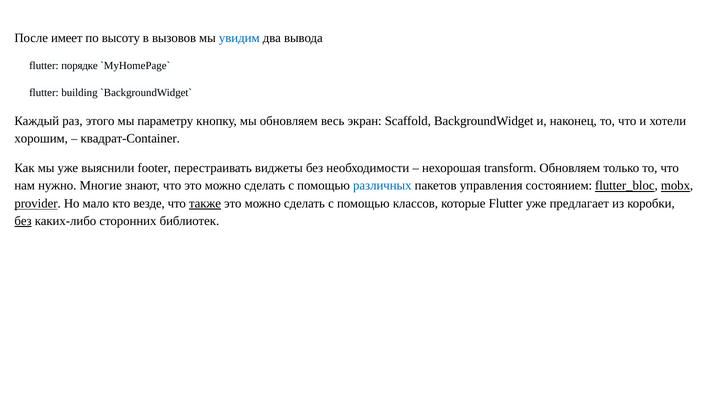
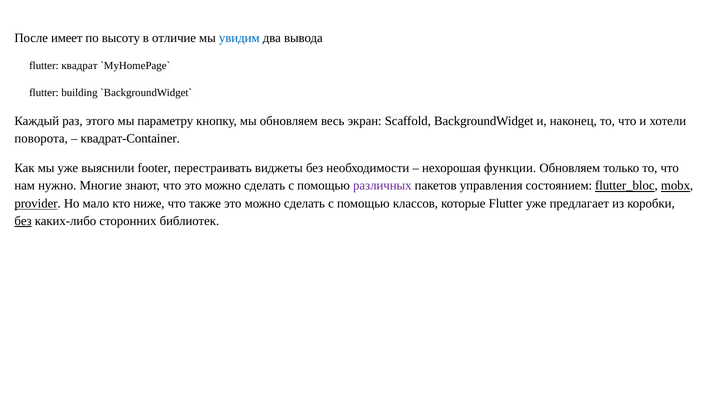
вызовов: вызовов -> отличие (174, 38)
порядке: порядке -> квадрат (79, 66)
хорошим: хорошим -> поворота (41, 139)
transform: transform -> функции (510, 168)
различных colour: blue -> purple (382, 186)
везде: везде -> ниже (149, 203)
также underline: present -> none (205, 203)
